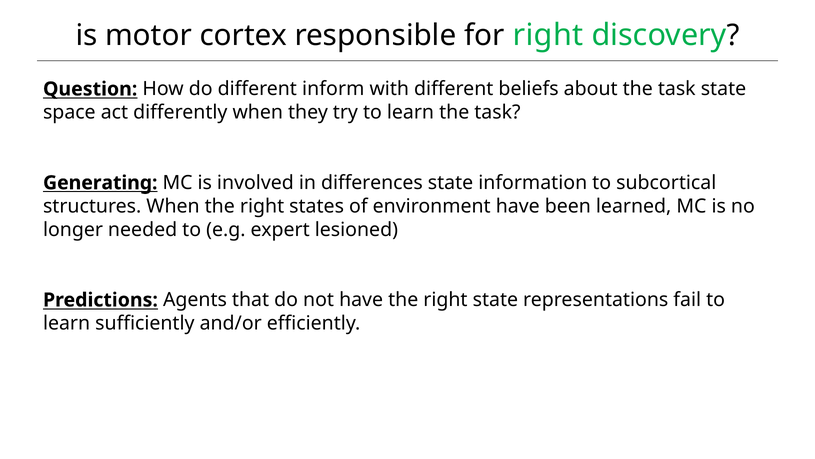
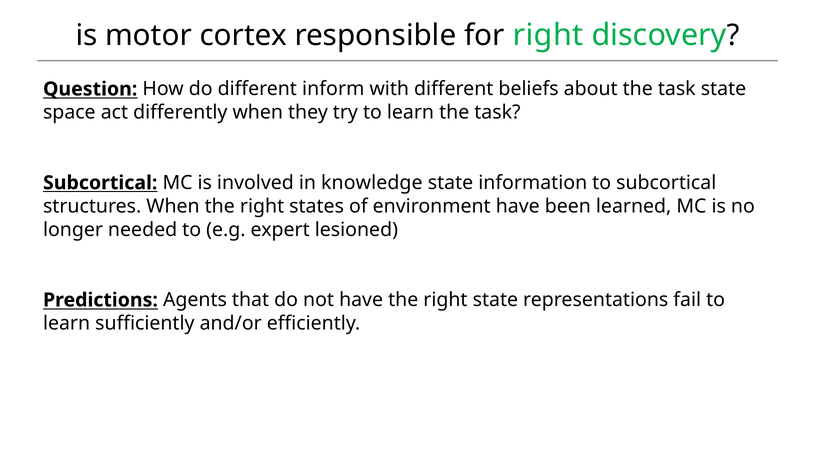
Generating: Generating -> Subcortical (100, 183)
differences: differences -> knowledge (372, 183)
